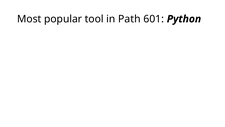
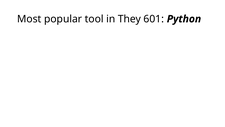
Path: Path -> They (129, 19)
